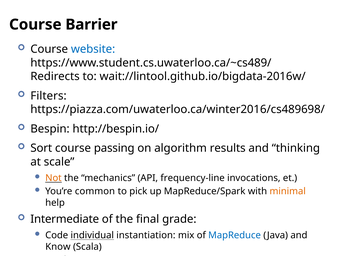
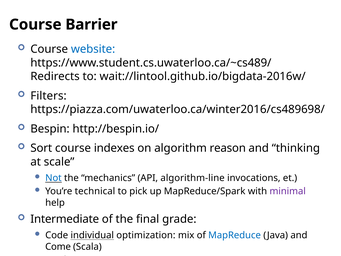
passing: passing -> indexes (114, 148)
results: results -> reason (228, 148)
Not colour: orange -> blue (53, 178)
frequency-line: frequency-line -> algorithm-line (193, 178)
common: common -> technical (95, 191)
minimal colour: orange -> purple (288, 191)
instantiation: instantiation -> optimization (146, 235)
Know: Know -> Come (58, 246)
